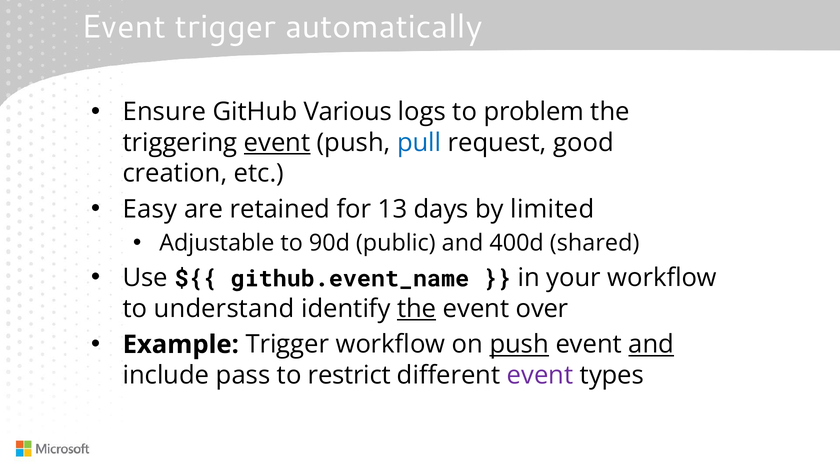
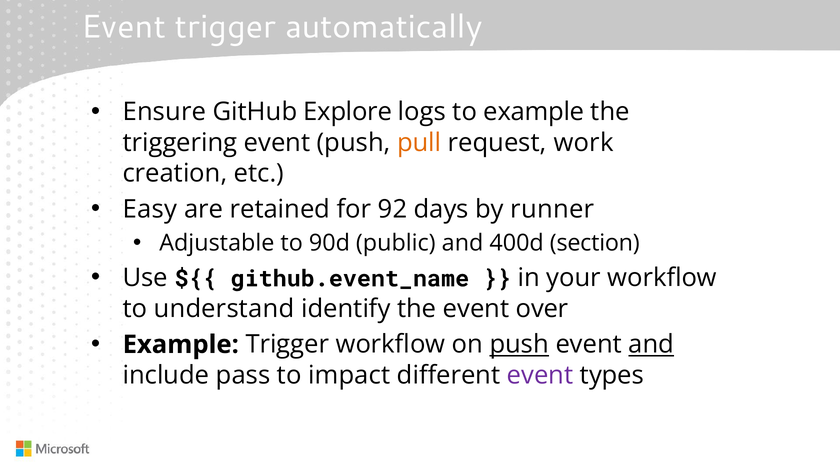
Various: Various -> Explore (348, 112)
to problem: problem -> example (534, 112)
event underline: present -> none (277, 143)
pull colour: blue -> orange (419, 143)
good: good -> work (584, 143)
13: 13 -> 92 (393, 210)
limited: limited -> runner (552, 210)
shared: shared -> section (595, 244)
the underline: present -> none (417, 309)
restrict: restrict -> impact (349, 376)
